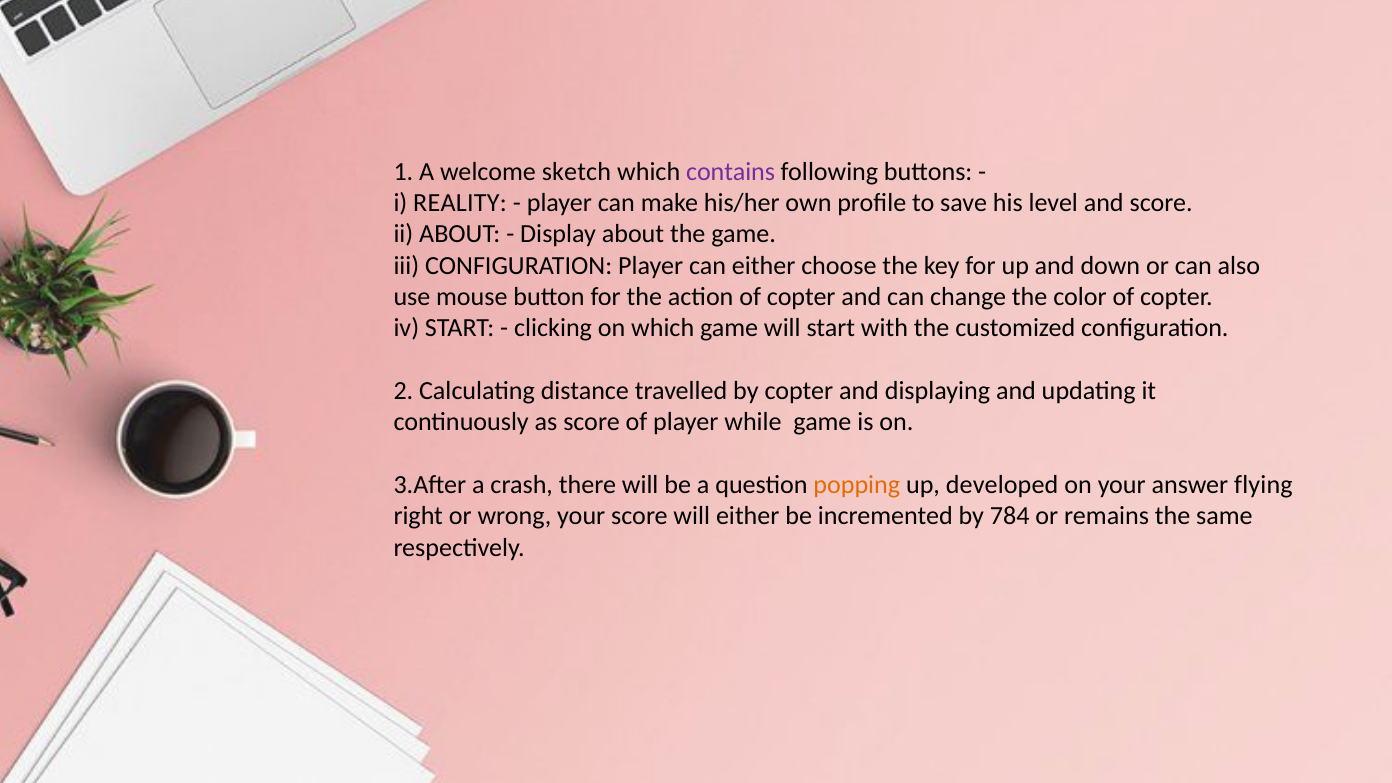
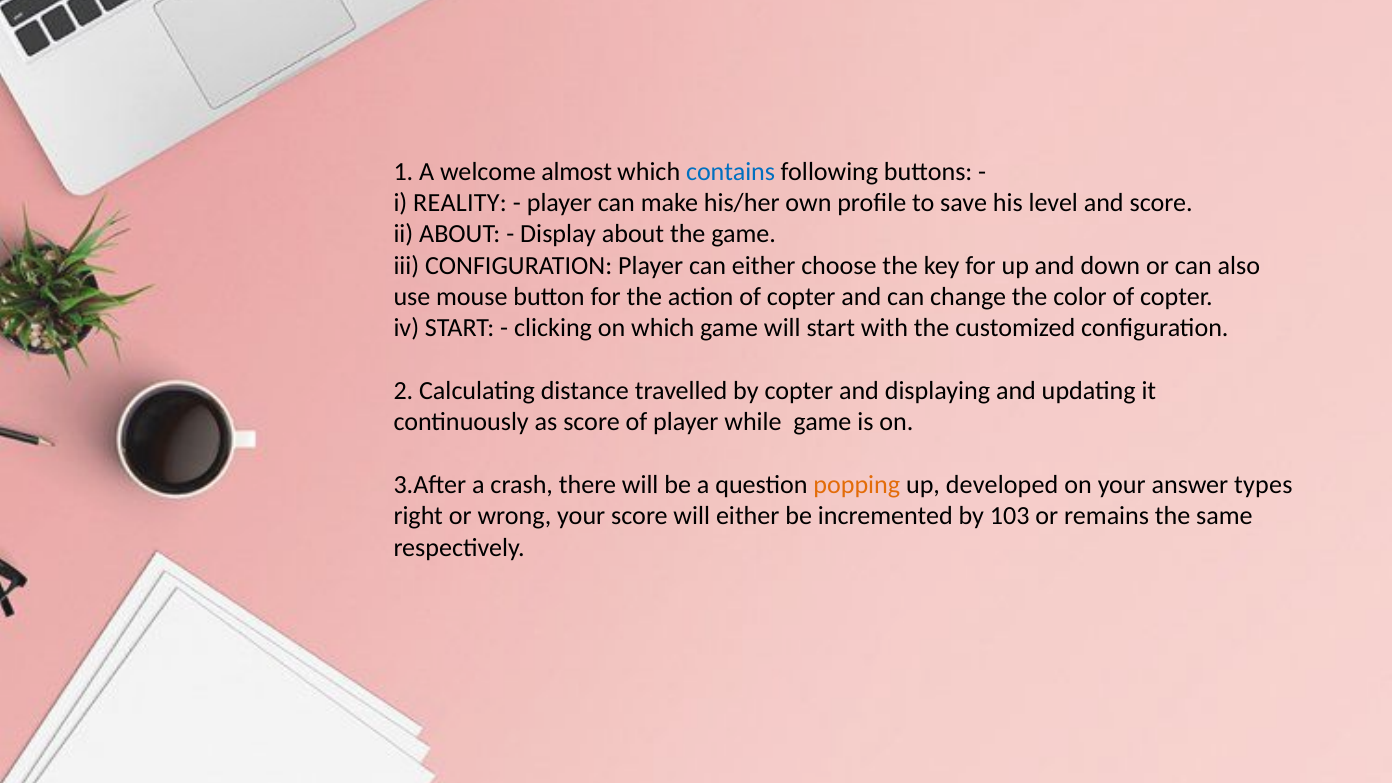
sketch: sketch -> almost (577, 172)
contains colour: purple -> blue (731, 172)
flying: flying -> types (1263, 485)
784: 784 -> 103 (1010, 516)
